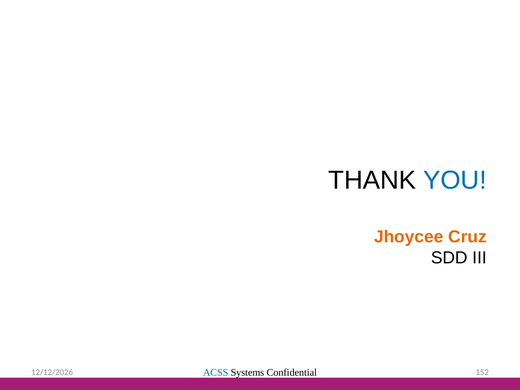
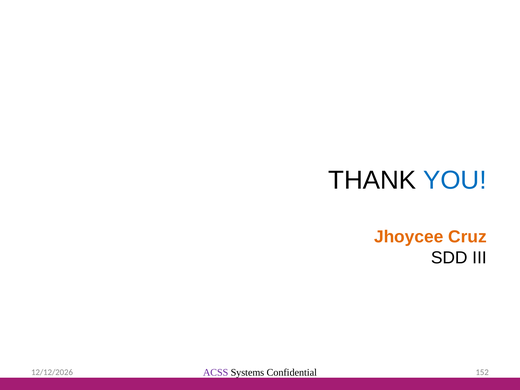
ACSS colour: blue -> purple (216, 373)
